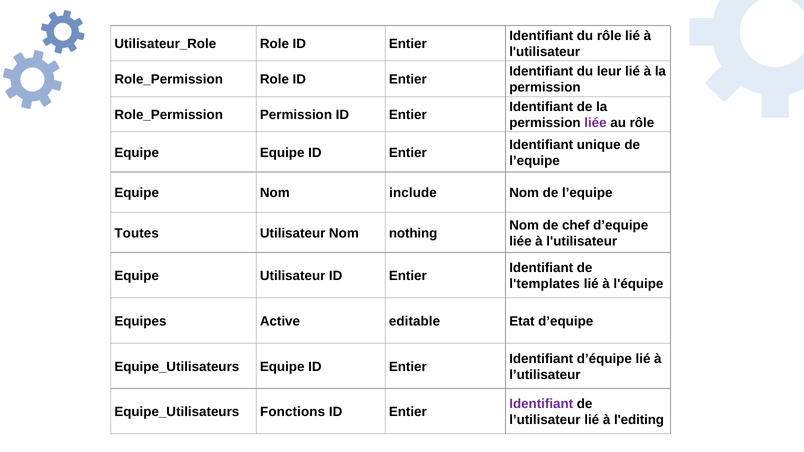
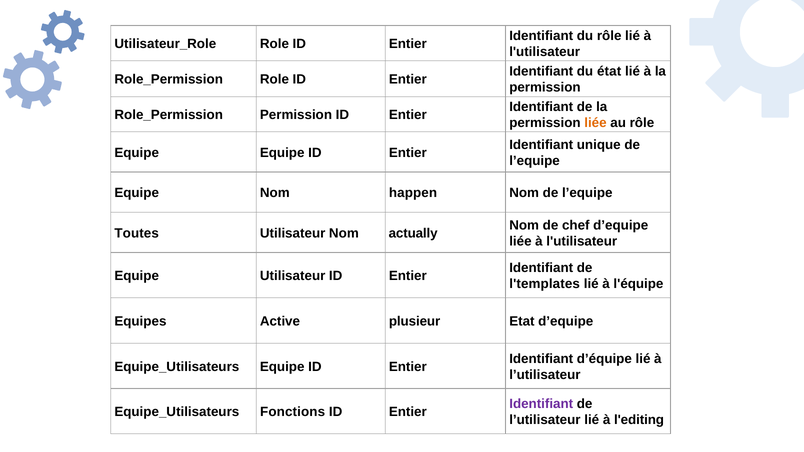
leur: leur -> état (609, 71)
liée colour: purple -> orange (595, 123)
include: include -> happen (413, 193)
nothing: nothing -> actually (413, 233)
editable: editable -> plusieur (415, 321)
